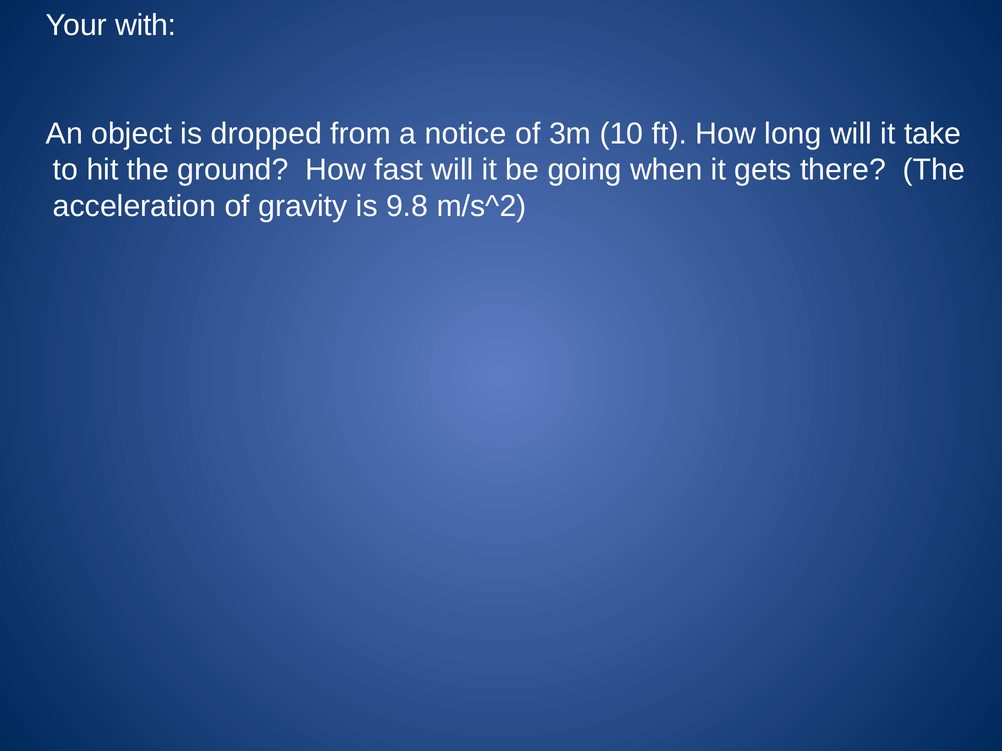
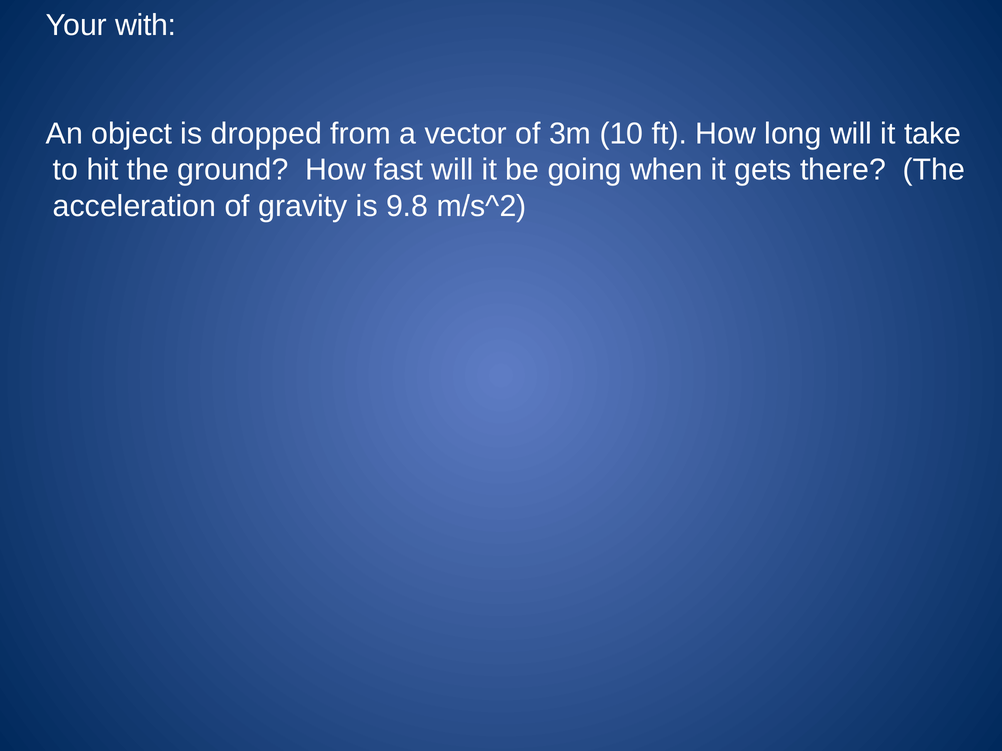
notice: notice -> vector (466, 134)
